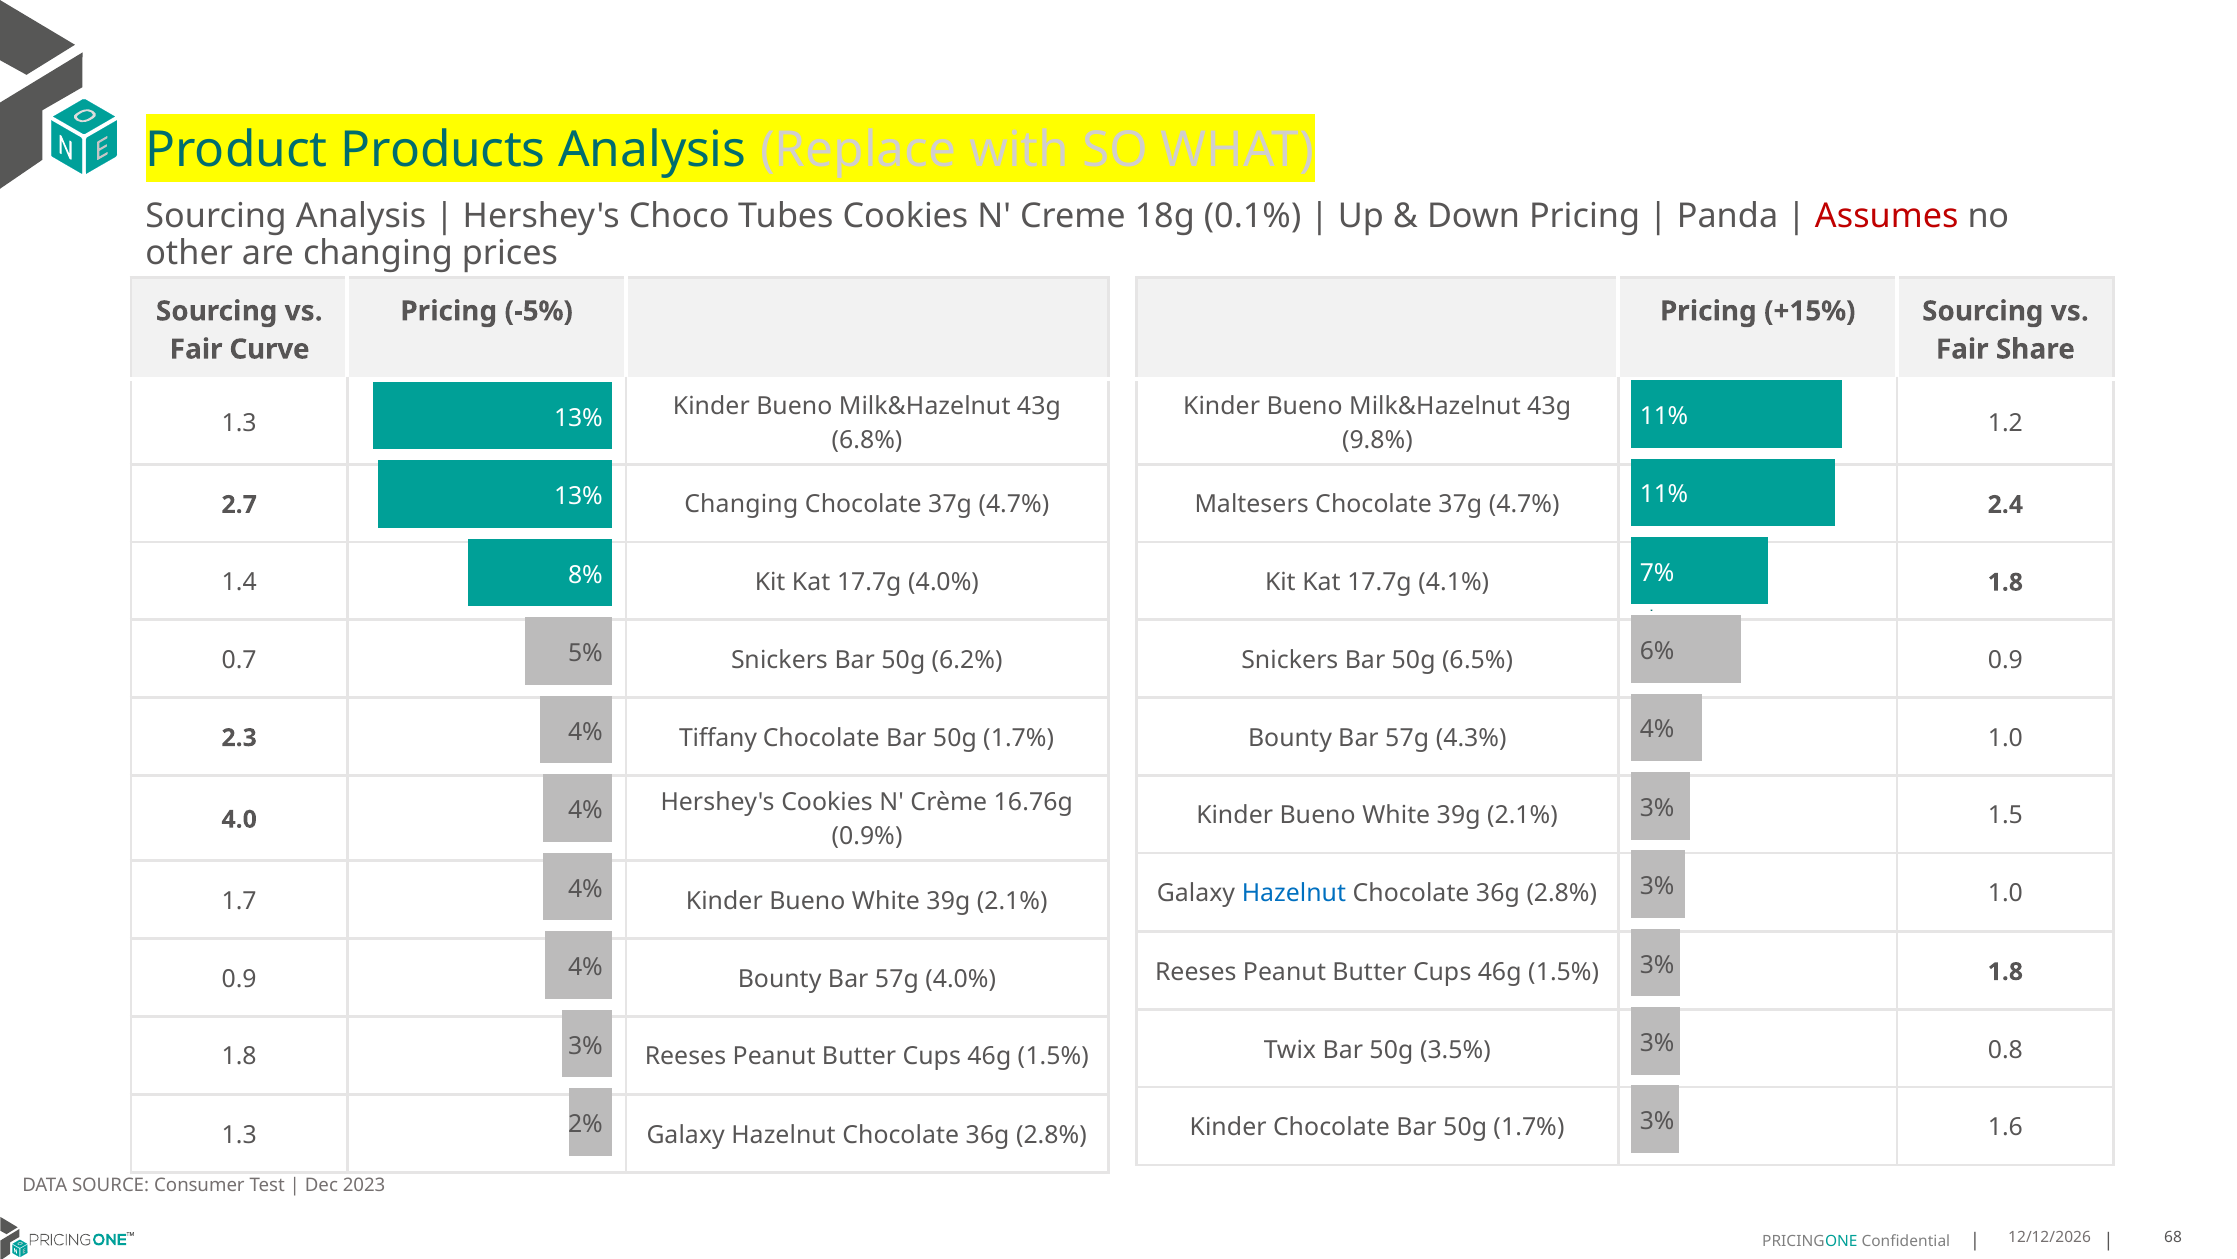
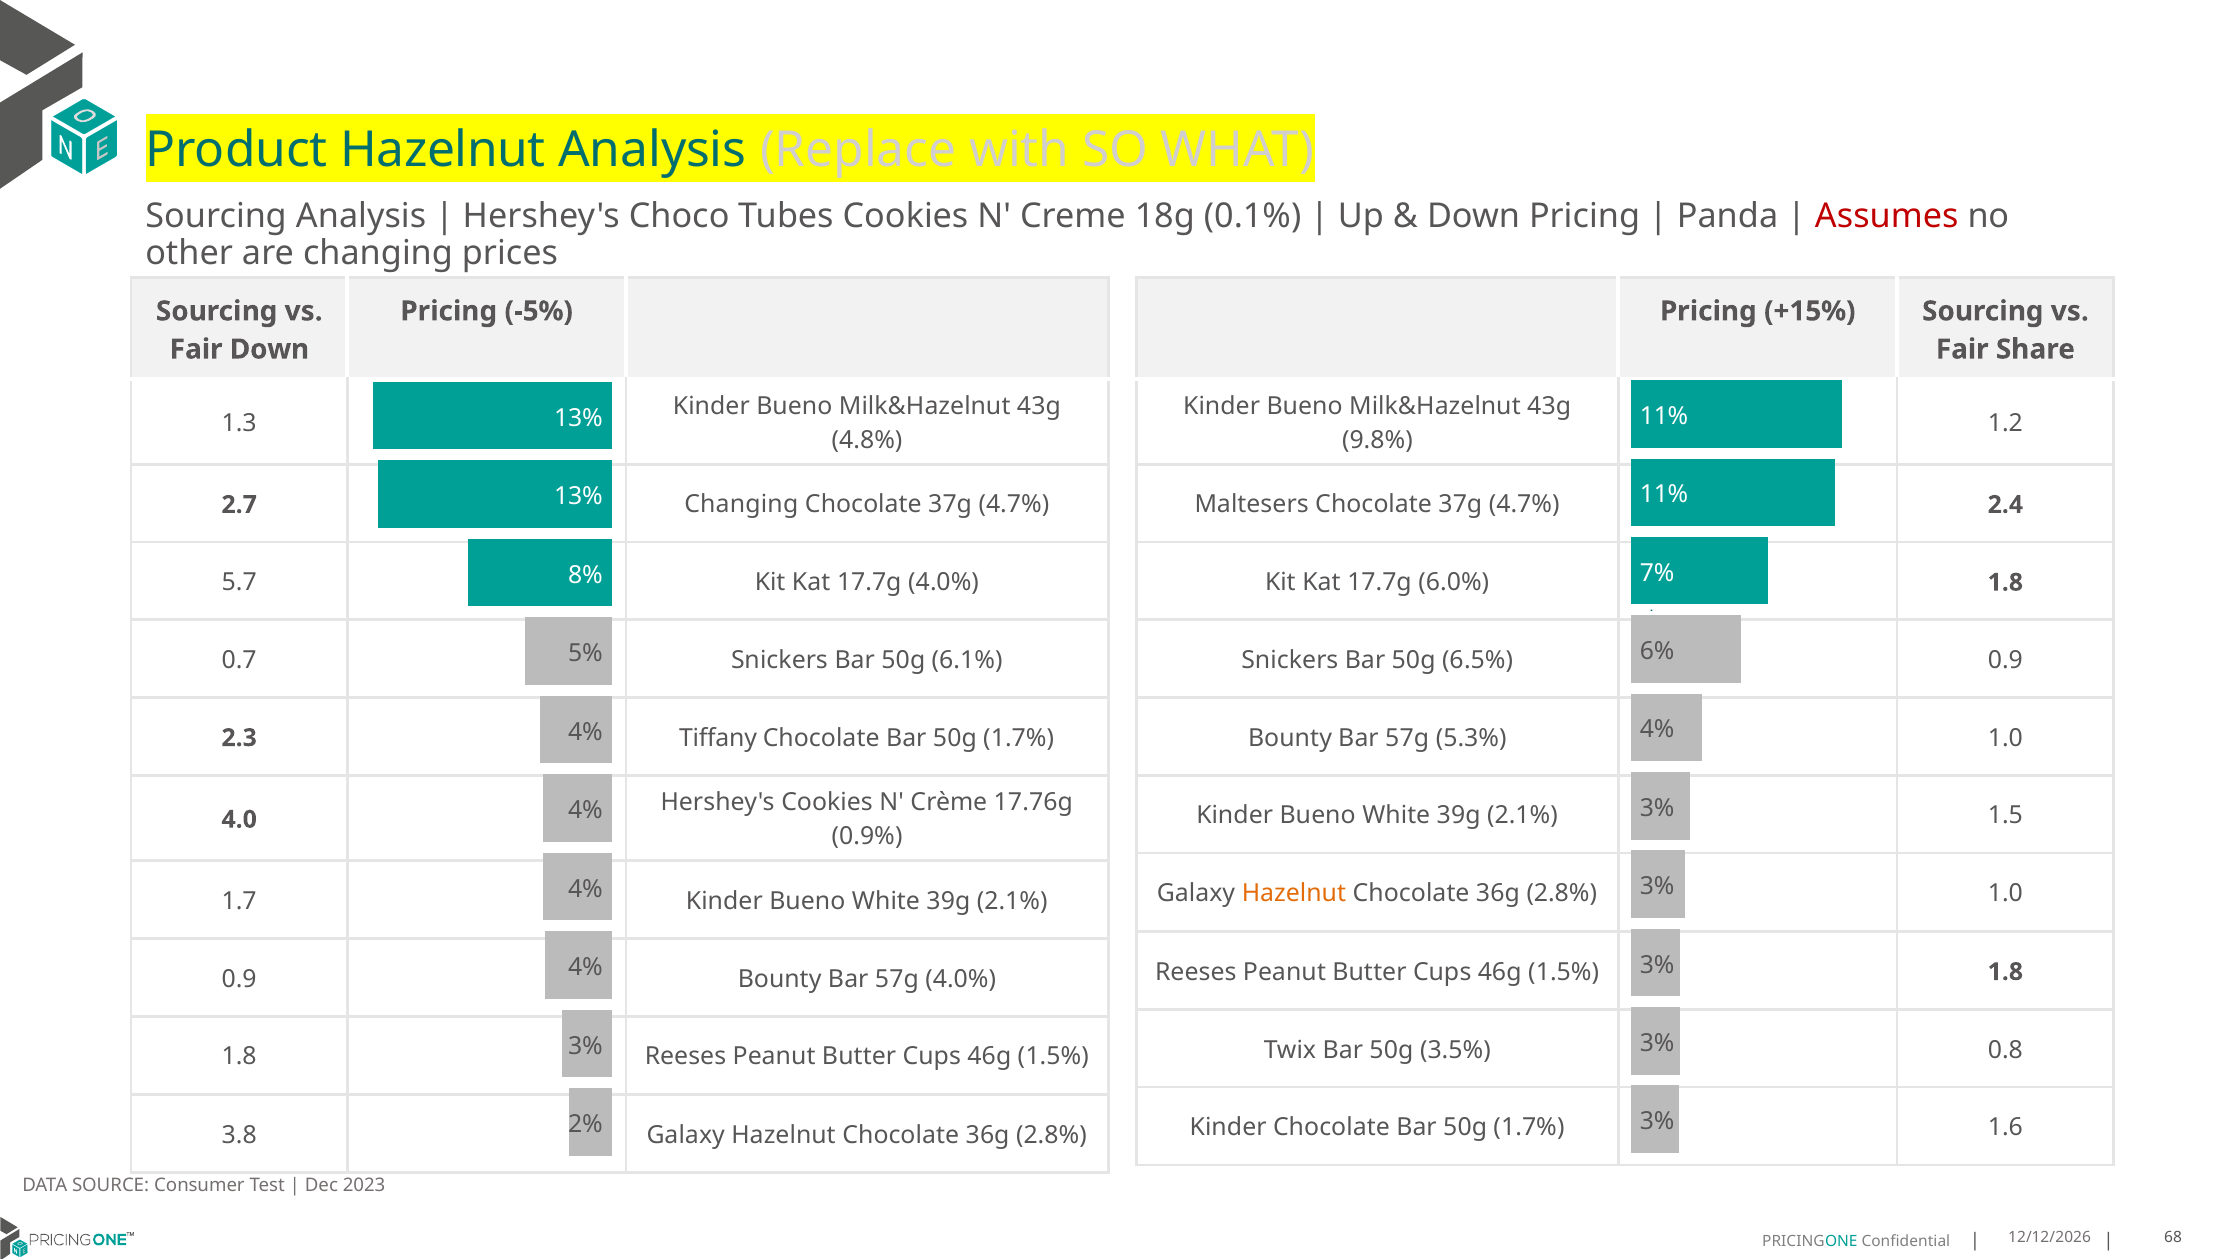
Product Products: Products -> Hazelnut (443, 150)
Fair Curve: Curve -> Down (269, 349)
6.8%: 6.8% -> 4.8% (867, 440)
1.4: 1.4 -> 5.7 (239, 582)
4.1%: 4.1% -> 6.0% (1454, 582)
6.2%: 6.2% -> 6.1% (967, 660)
4.3%: 4.3% -> 5.3% (1471, 737)
16.76g: 16.76g -> 17.76g (1033, 802)
Hazelnut colour: blue -> orange (1294, 893)
1.3: 1.3 -> 3.8 (239, 1134)
